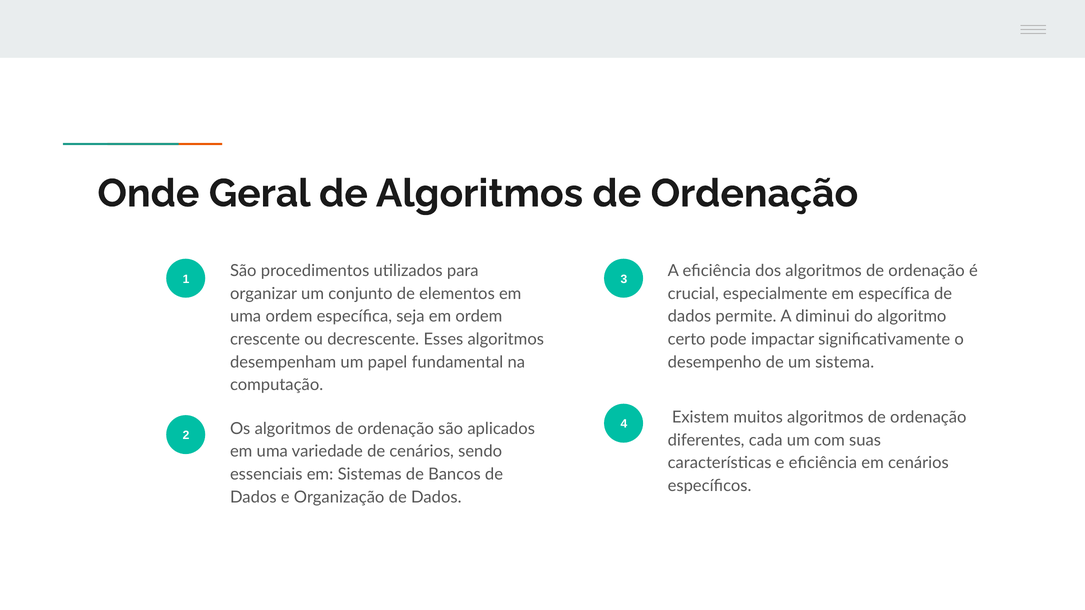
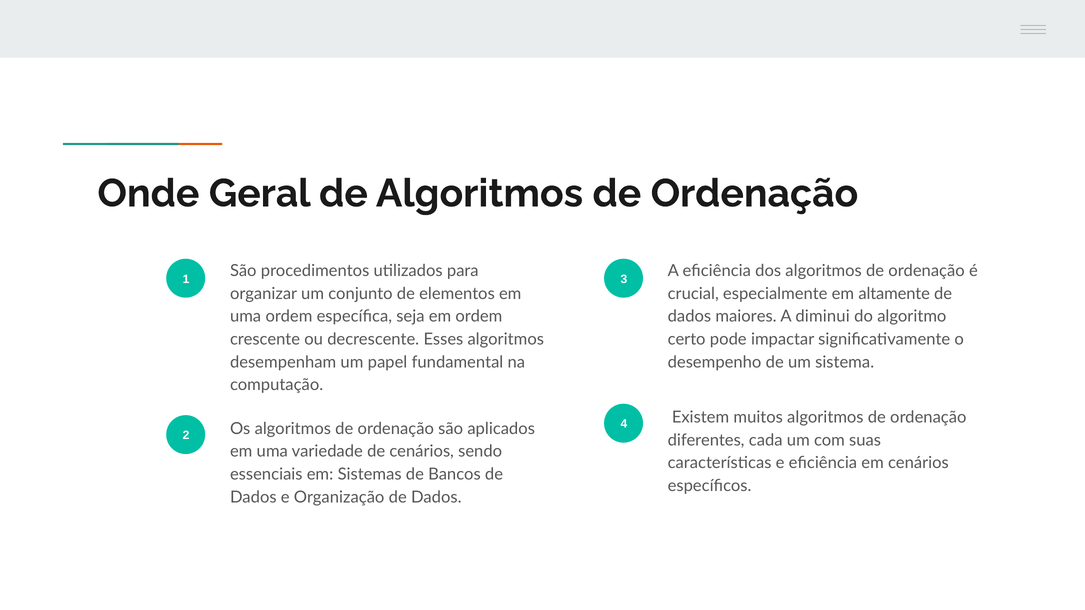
em específica: específica -> altamente (894, 294)
permite: permite -> maiores (746, 317)
